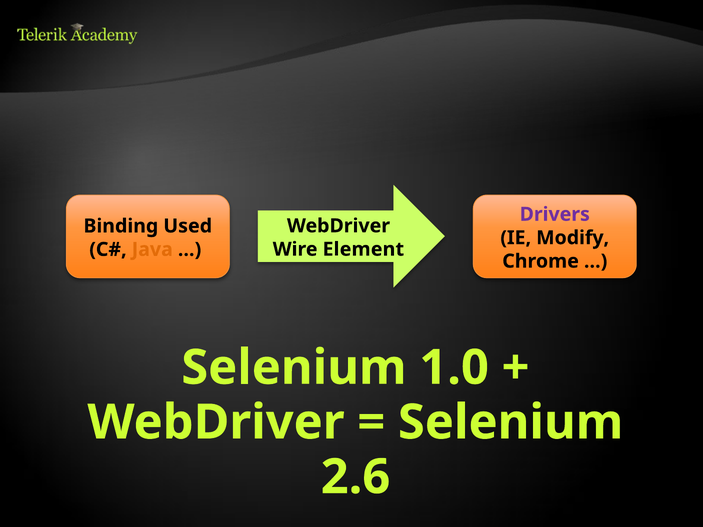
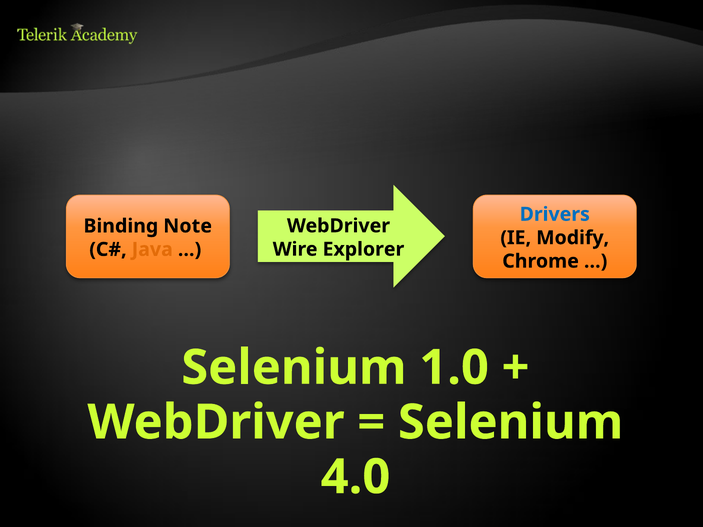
Drivers colour: purple -> blue (555, 214)
Used: Used -> Note (188, 226)
Element: Element -> Explorer (363, 249)
2.6: 2.6 -> 4.0 (356, 477)
